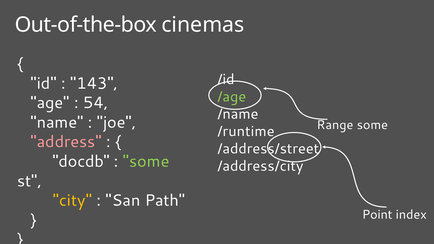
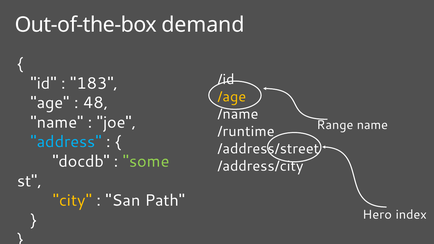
cinemas: cinemas -> demand (203, 25)
143: 143 -> 183 (94, 83)
/age colour: light green -> yellow (232, 97)
54: 54 -> 48 (96, 103)
Range some: some -> name (372, 125)
address colour: pink -> light blue (66, 142)
Point: Point -> Hero (377, 215)
